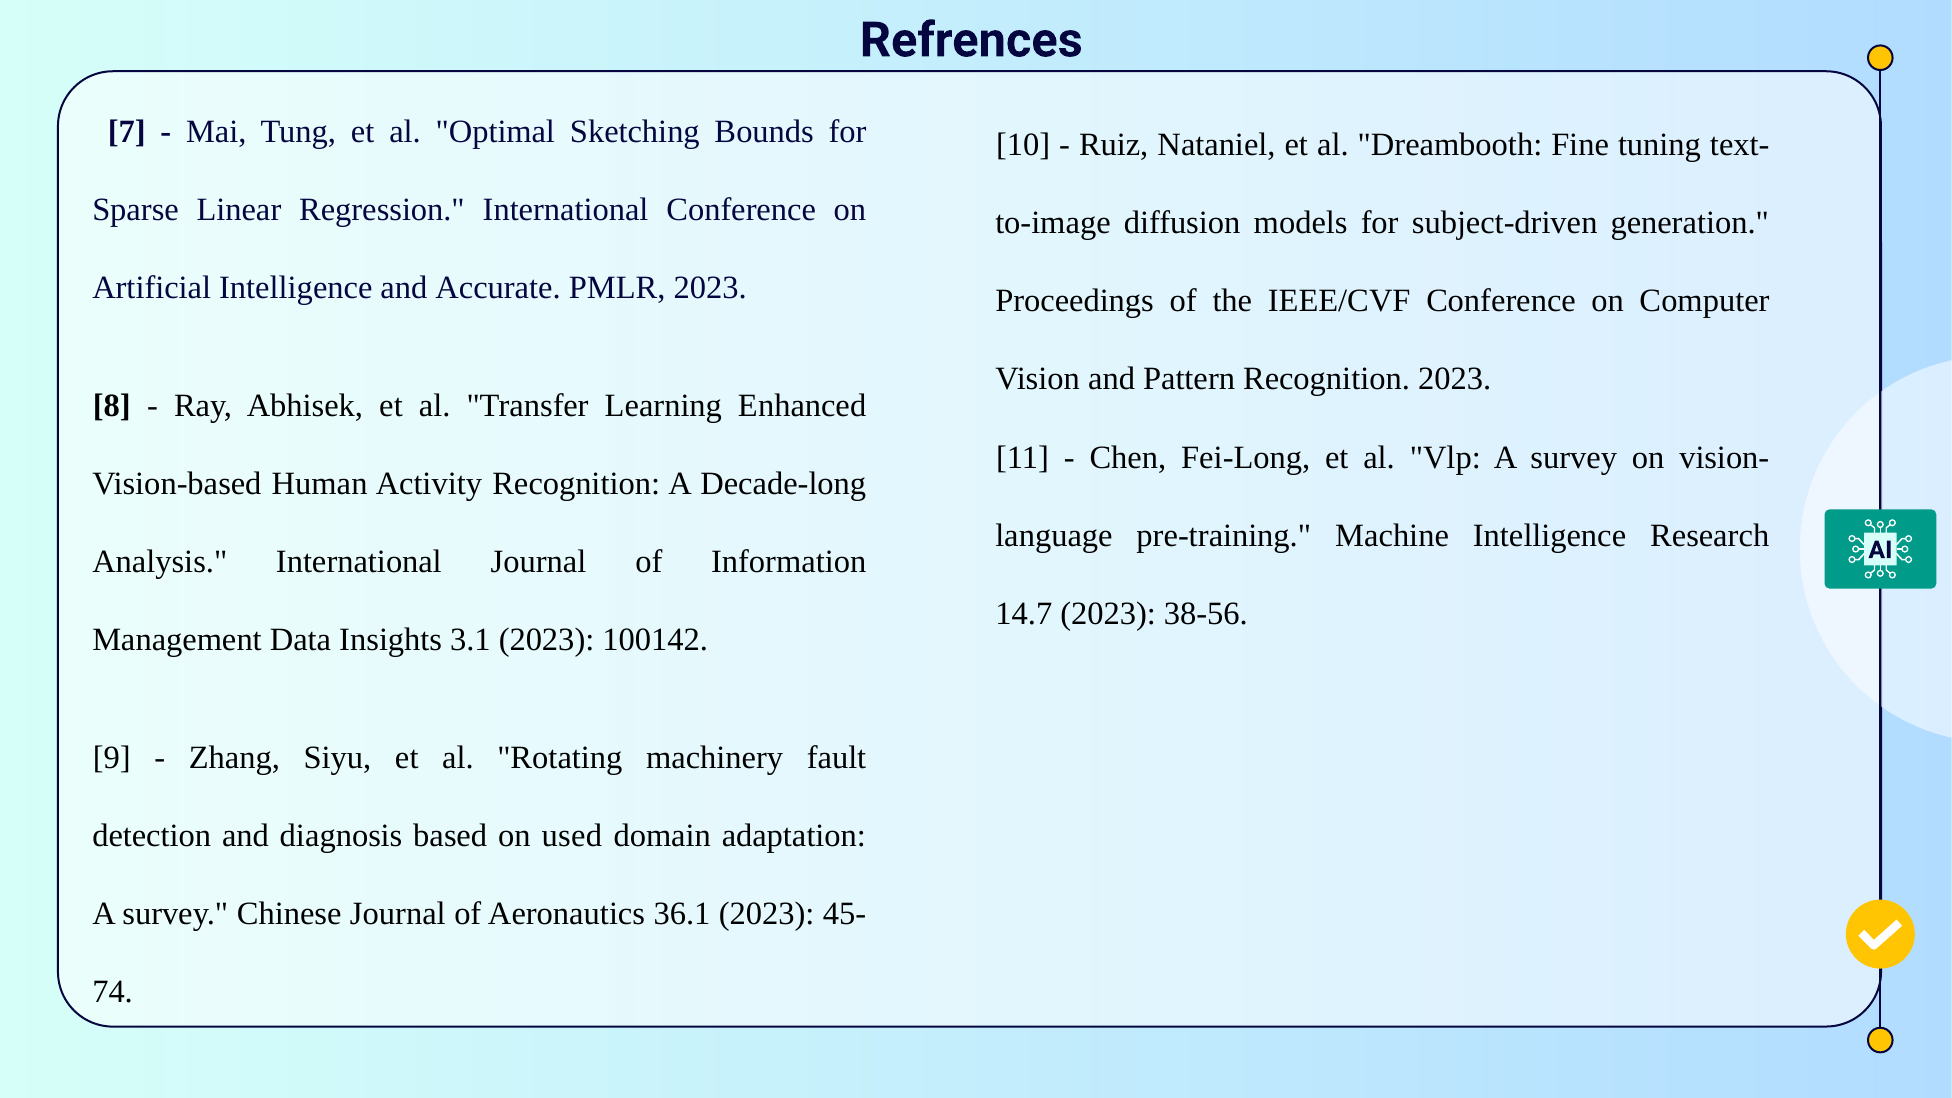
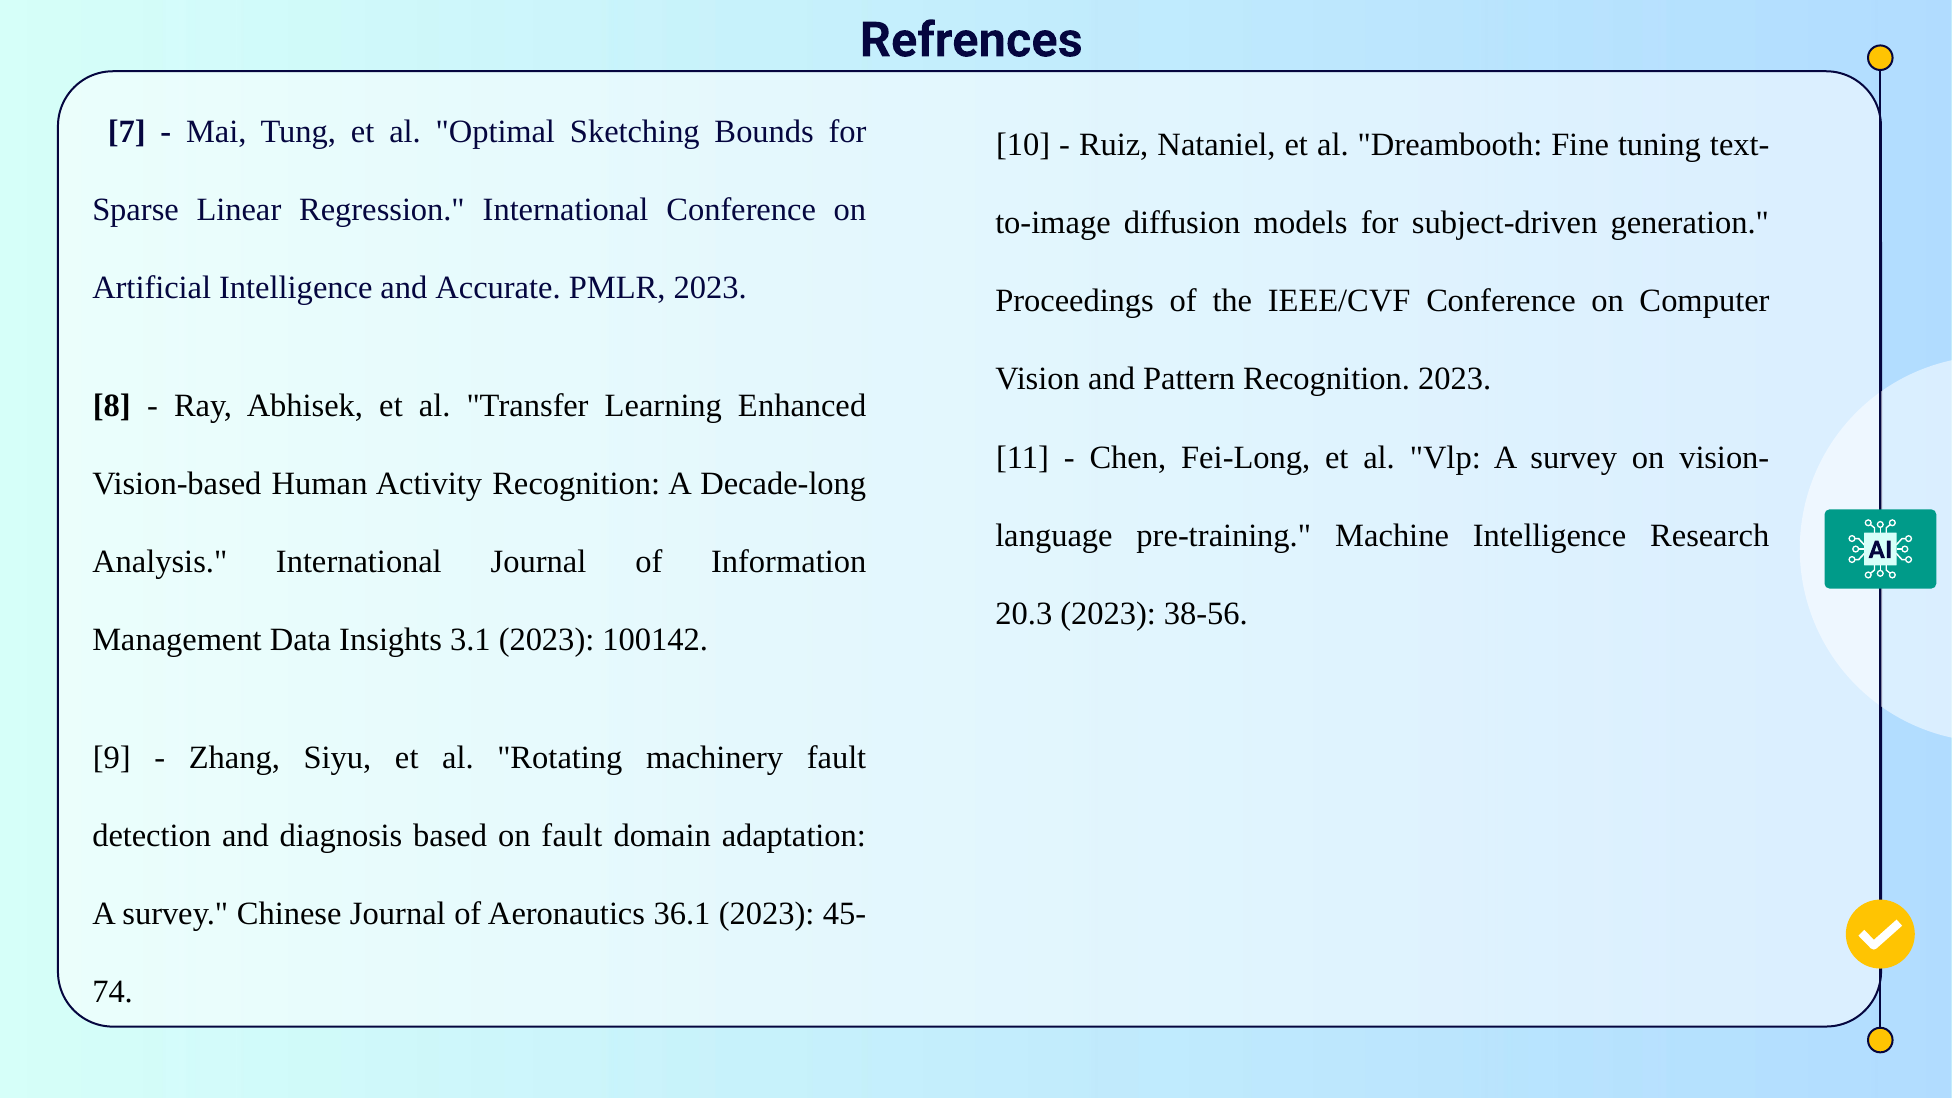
14.7: 14.7 -> 20.3 (1024, 613)
on used: used -> fault (572, 835)
